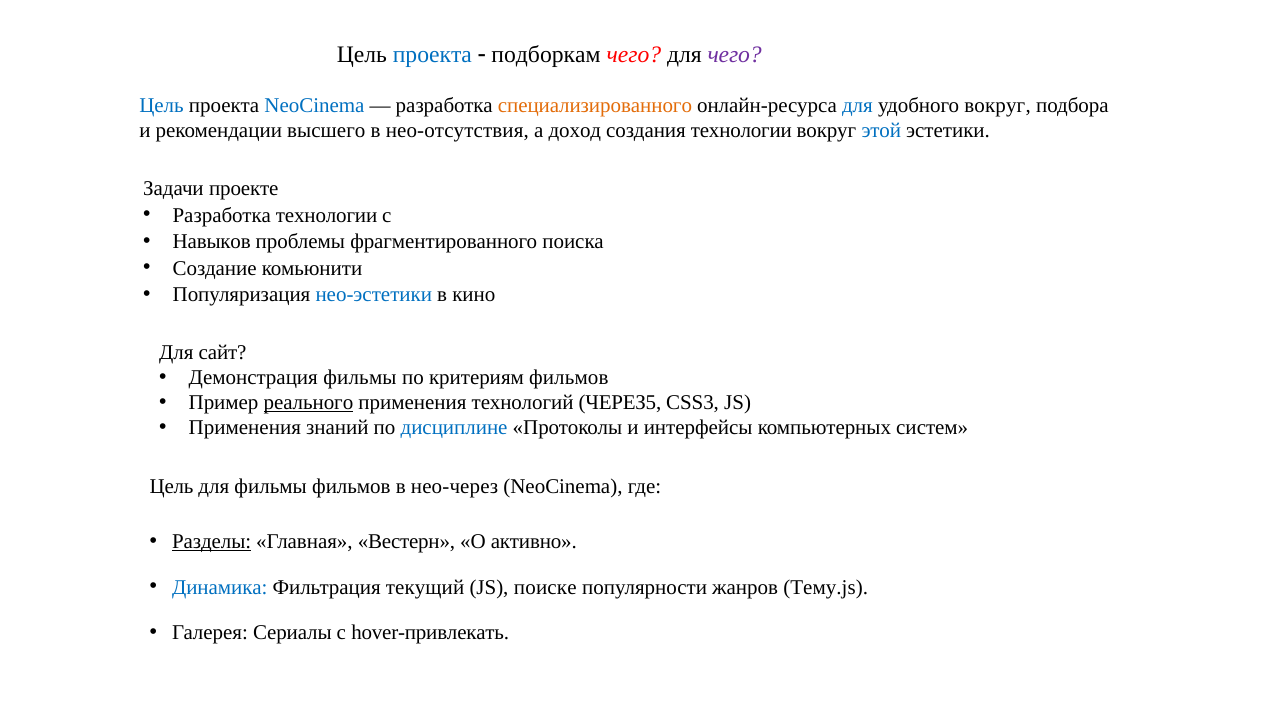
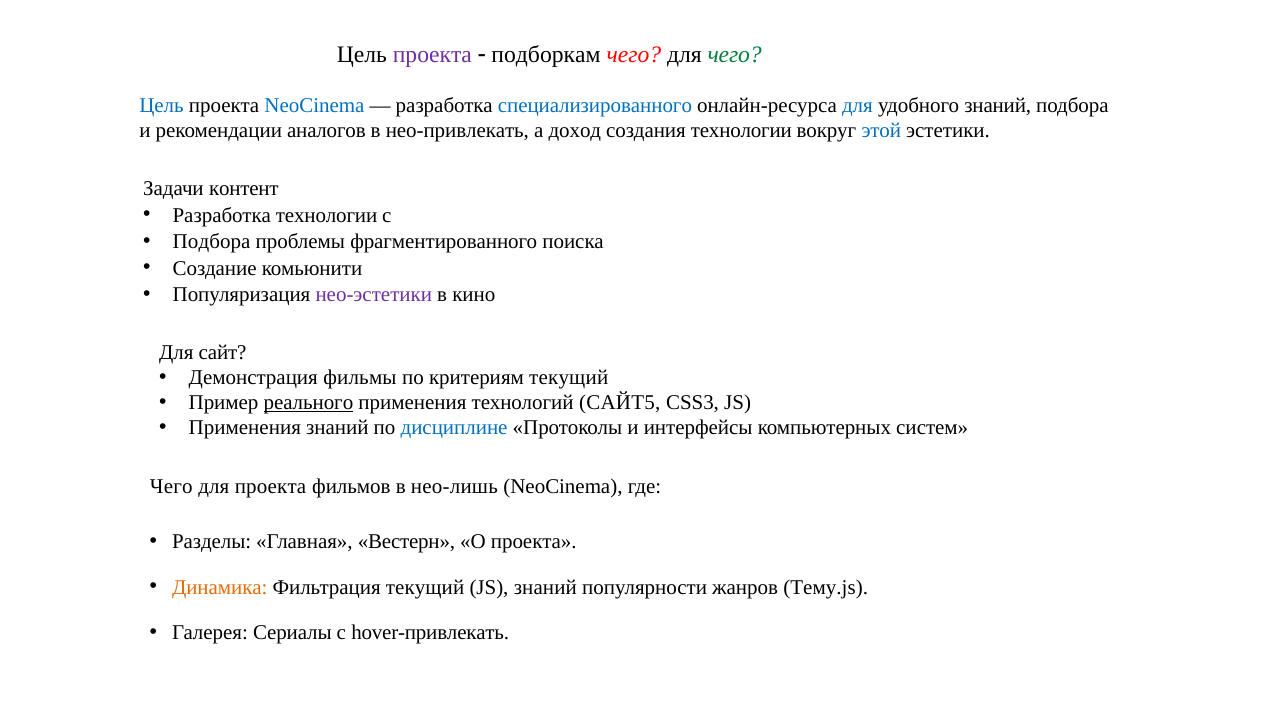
проекта colour: blue -> purple (432, 55)
чего colour: purple -> green (735, 55)
специализированного colour: orange -> blue (595, 105)
удобного вокруг: вокруг -> знаний (998, 105)
высшего: высшего -> аналогов (326, 131)
нео-отсутствия: нео-отсутствия -> нео-привлекать (457, 131)
проекте: проекте -> контент (244, 189)
Навыков: Навыков -> Подбора (212, 242)
нео-эстетики colour: blue -> purple (374, 295)
критериям фильмов: фильмов -> текущий (569, 378)
ЧЕРЕЗ5: ЧЕРЕЗ5 -> САЙТ5 (620, 403)
Цель: Цель -> Чего (171, 487)
для фильмы: фильмы -> проекта (271, 487)
нео-через: нео-через -> нео-лишь (454, 487)
Разделы underline: present -> none (212, 542)
О активно: активно -> проекта (534, 542)
Динамика colour: blue -> orange (220, 587)
JS поиске: поиске -> знаний (545, 587)
